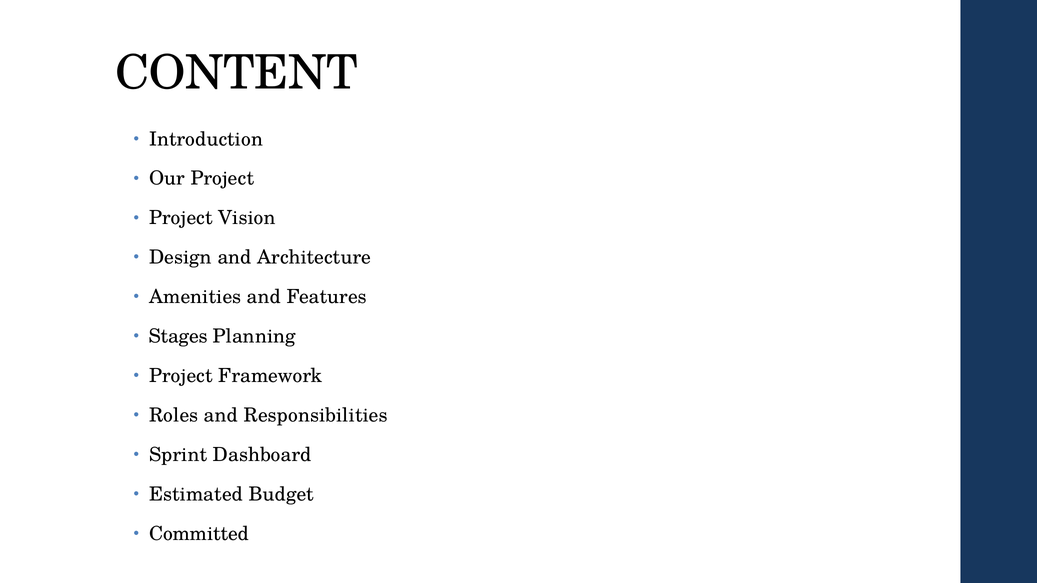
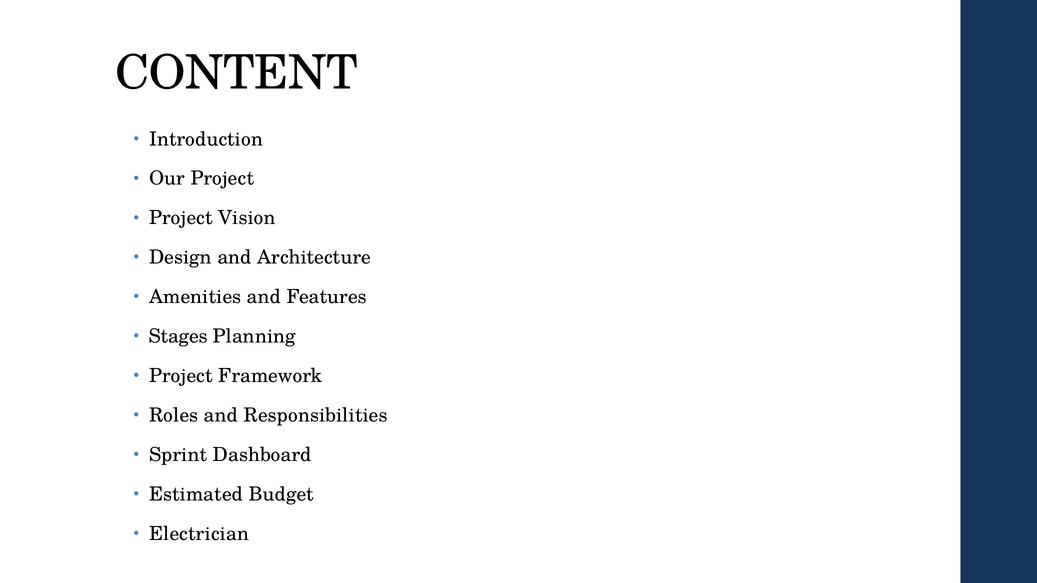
Committed: Committed -> Electrician (199, 534)
